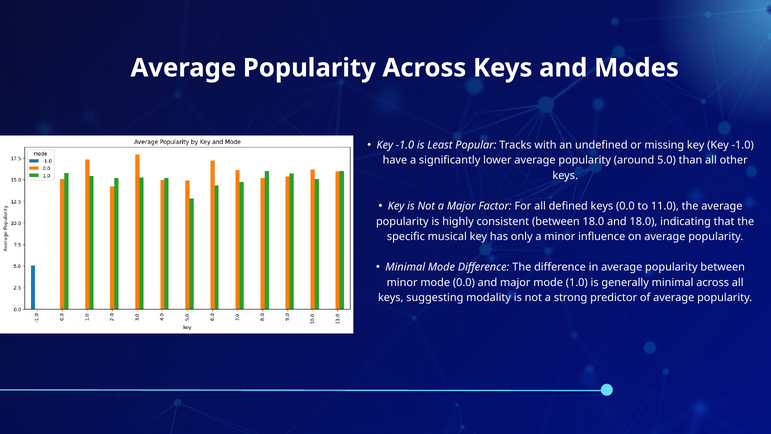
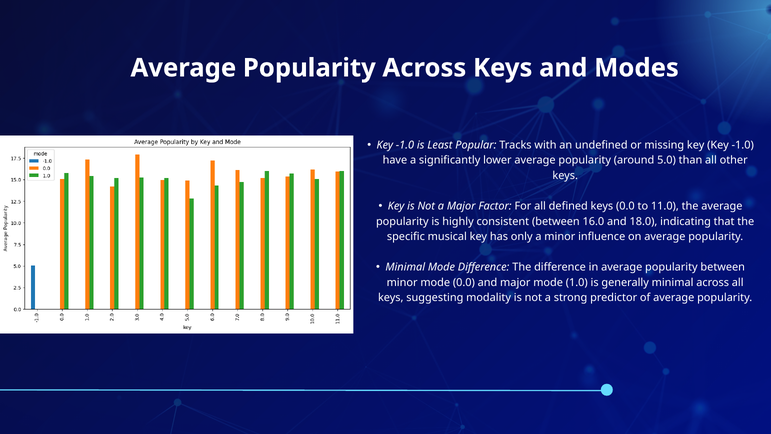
between 18.0: 18.0 -> 16.0 (593, 221)
